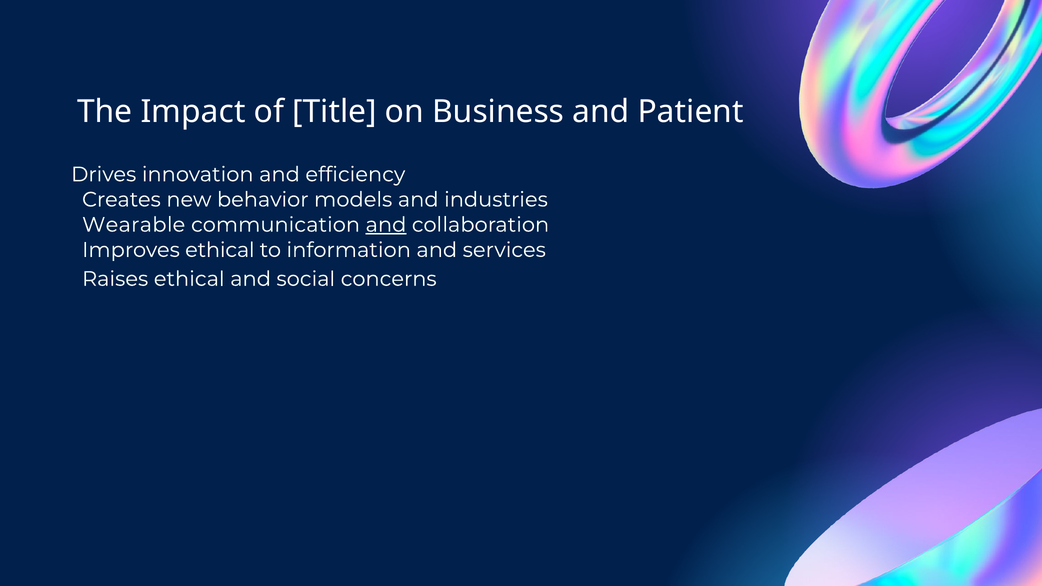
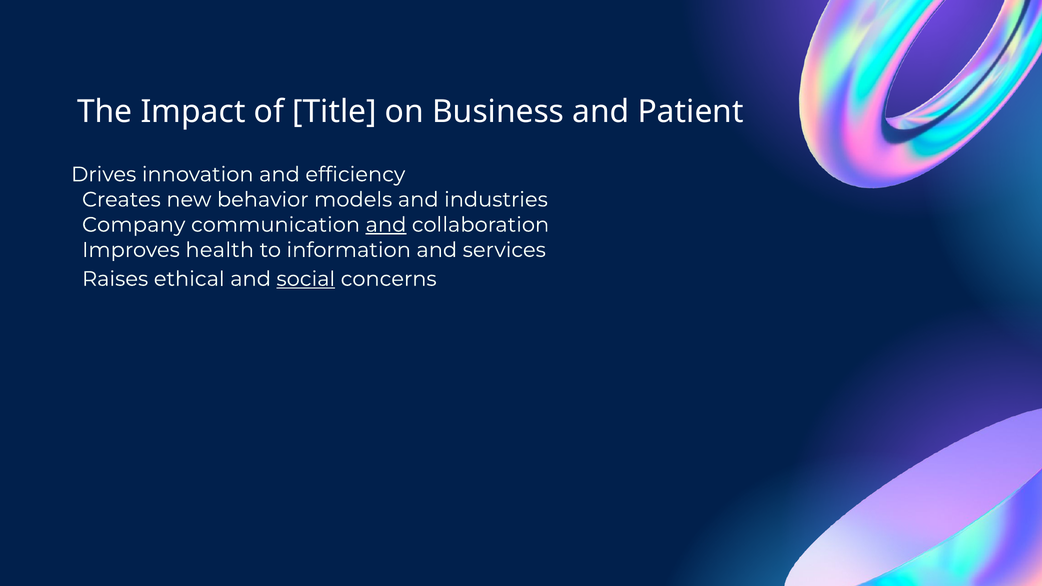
Wearable: Wearable -> Company (134, 225)
Improves ethical: ethical -> health (220, 250)
social underline: none -> present (306, 279)
